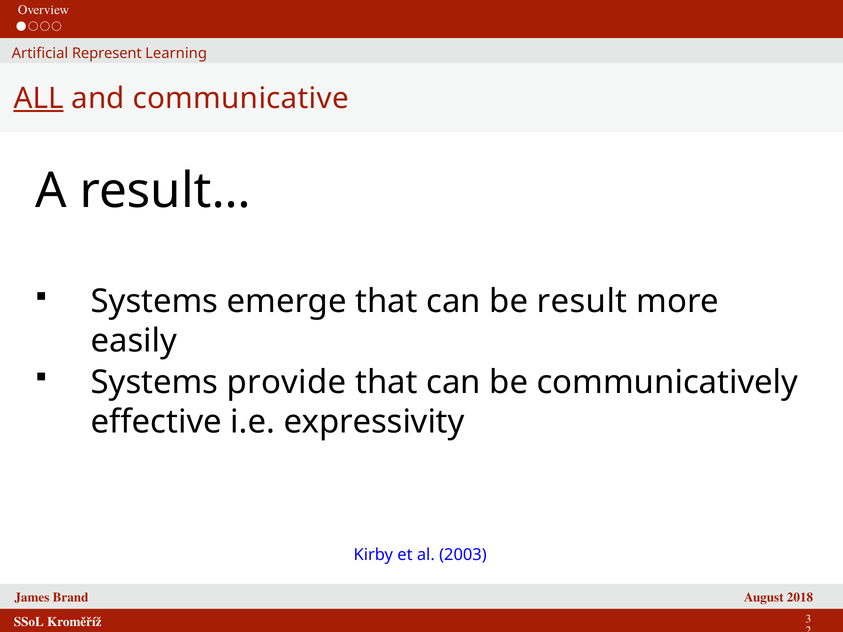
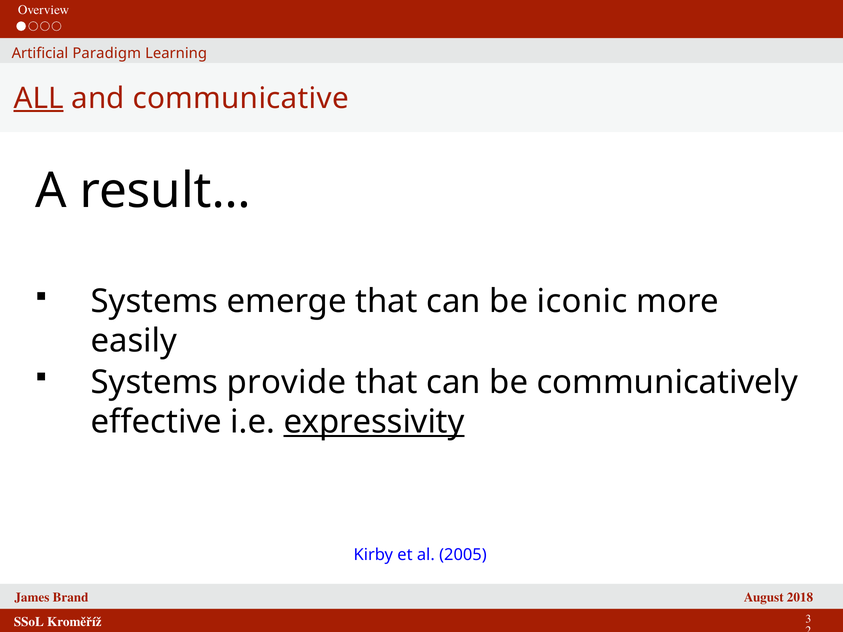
Represent: Represent -> Paradigm (107, 53)
result: result -> iconic (582, 302)
expressivity underline: none -> present (374, 422)
2003: 2003 -> 2005 (463, 555)
